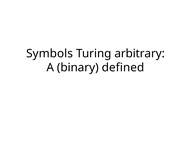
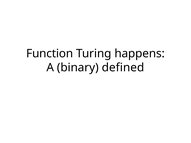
Symbols: Symbols -> Function (50, 54)
arbitrary: arbitrary -> happens (140, 54)
